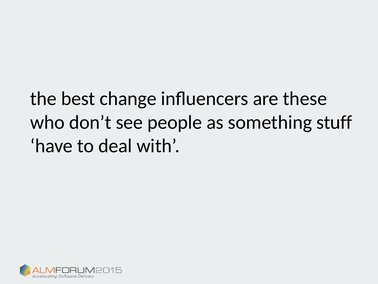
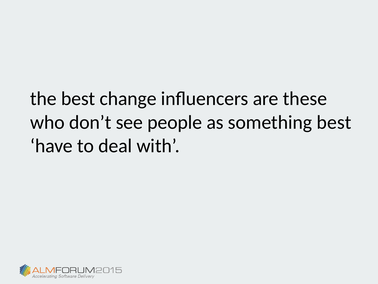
something stuff: stuff -> best (334, 122)
